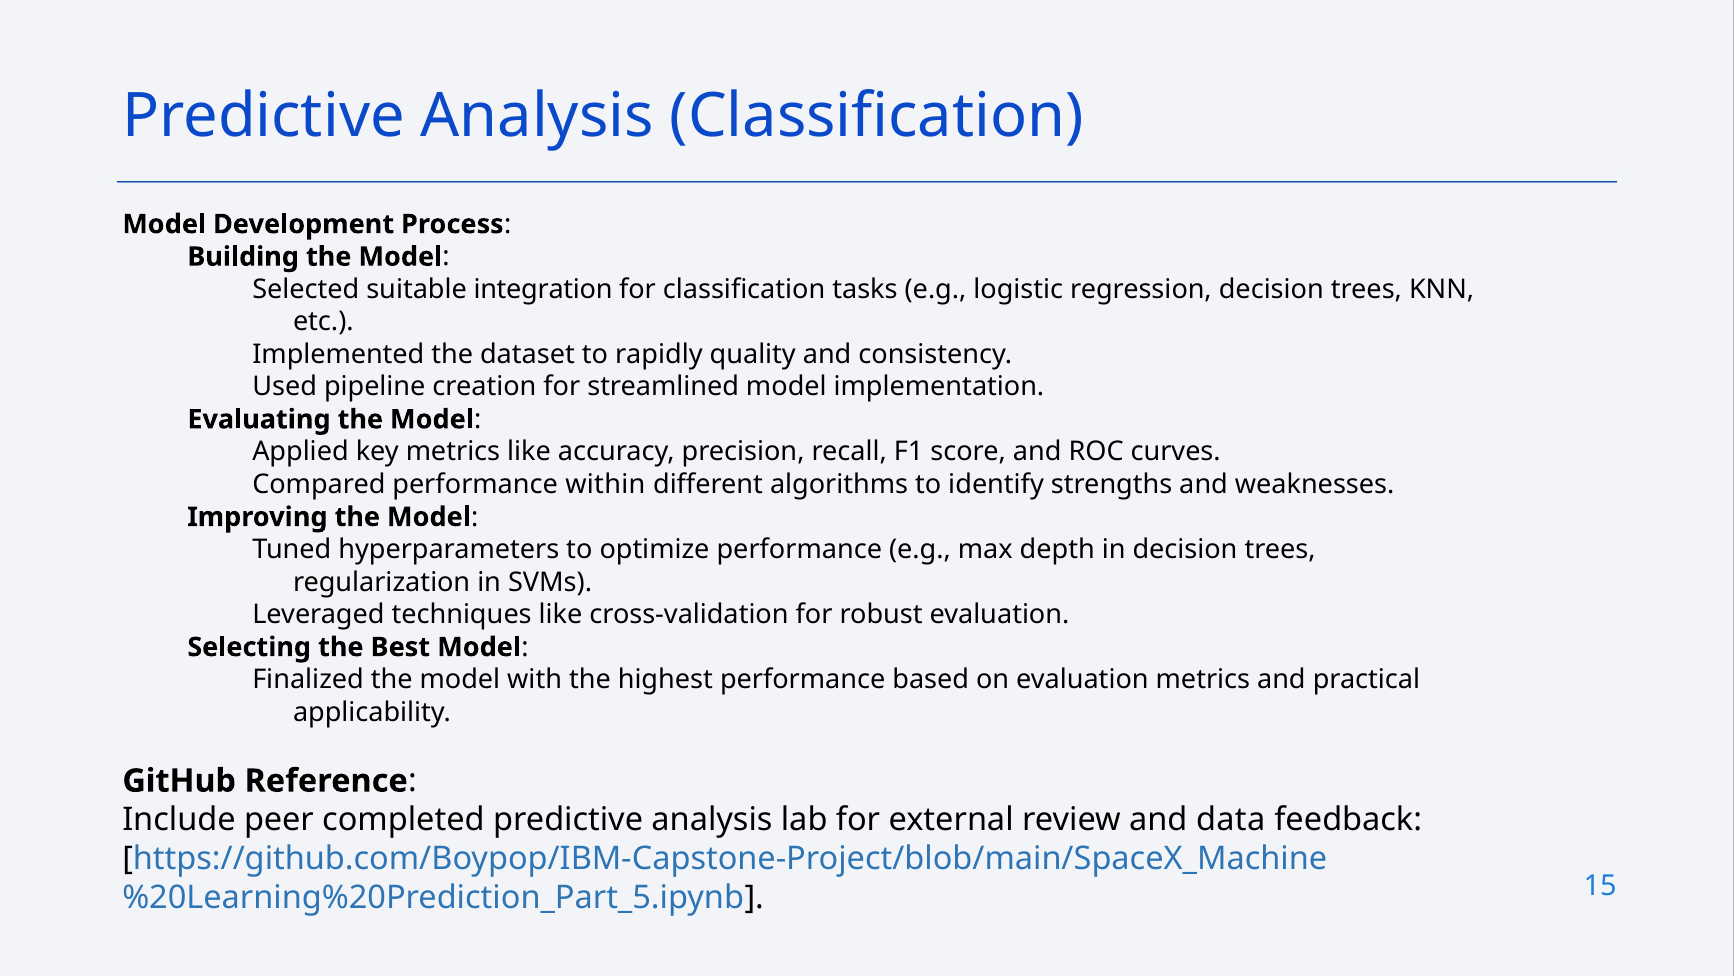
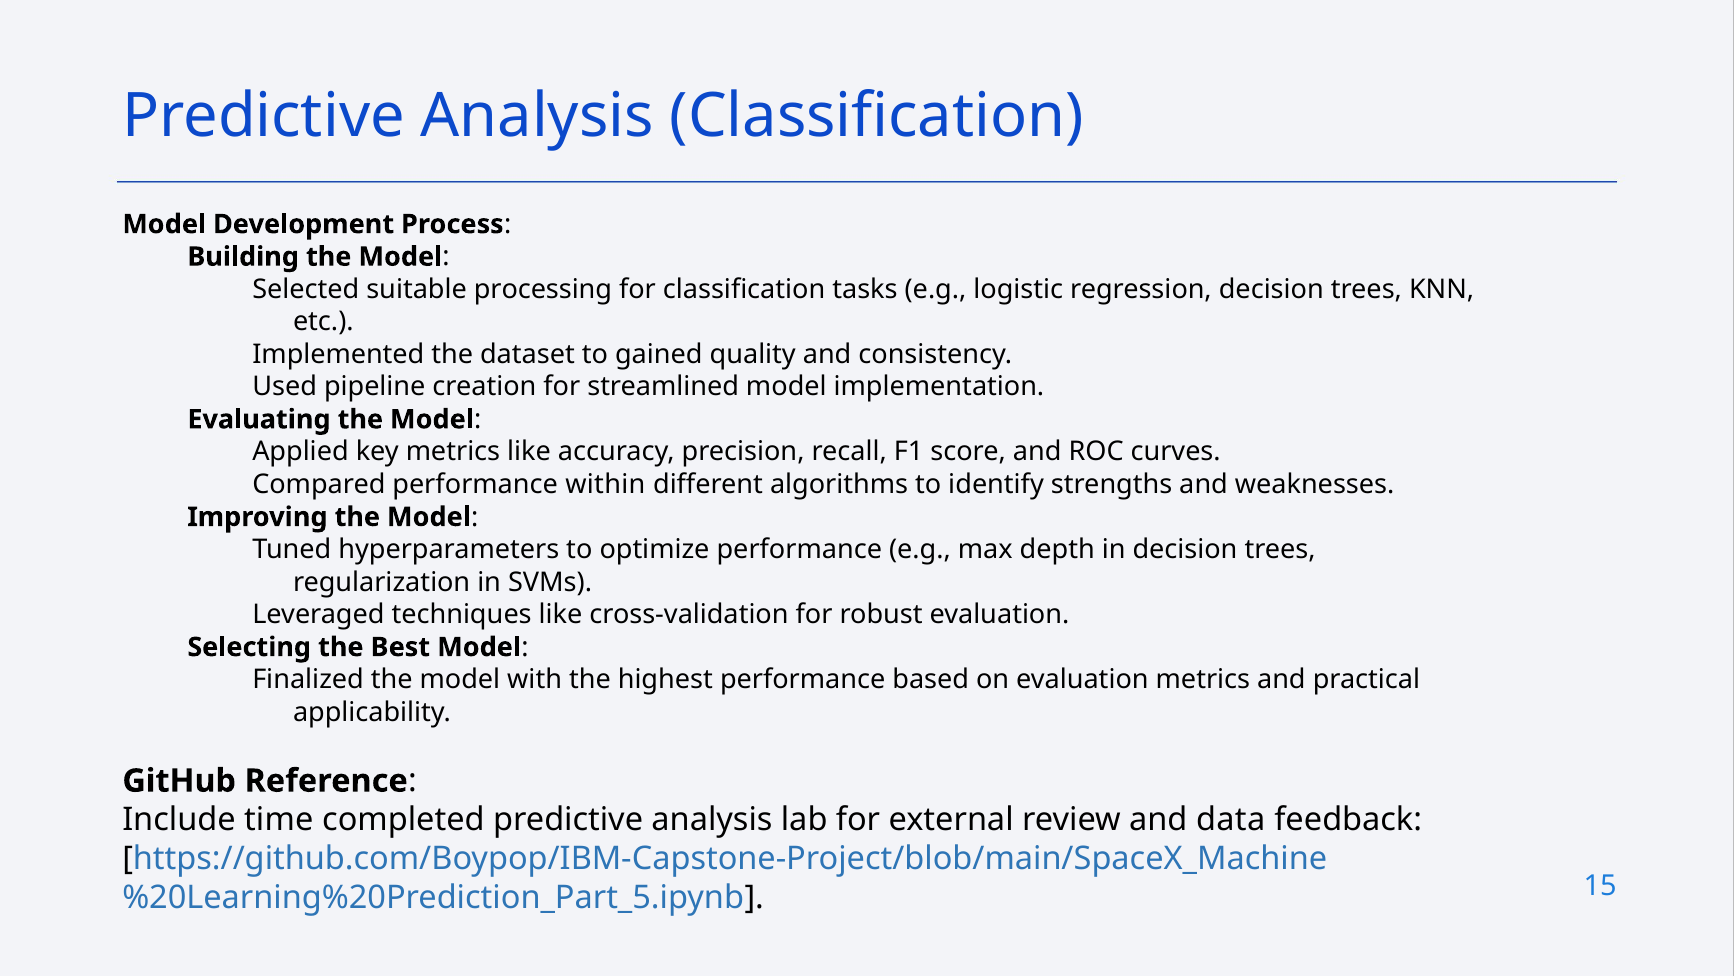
integration: integration -> processing (543, 289)
rapidly: rapidly -> gained (659, 354)
peer: peer -> time (279, 819)
